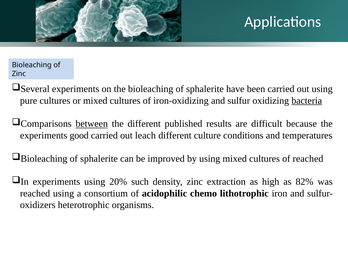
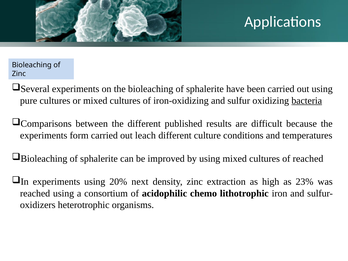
between underline: present -> none (92, 124)
good: good -> form (79, 135)
such: such -> next (140, 182)
82%: 82% -> 23% (305, 182)
